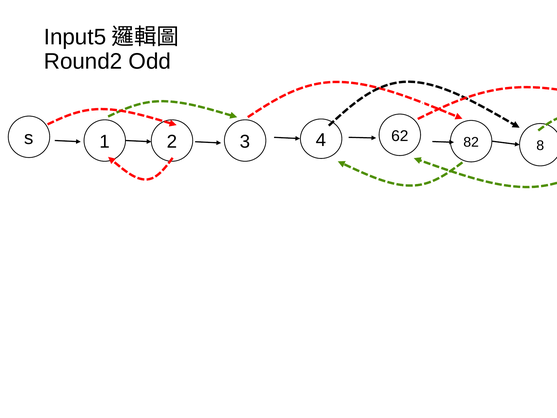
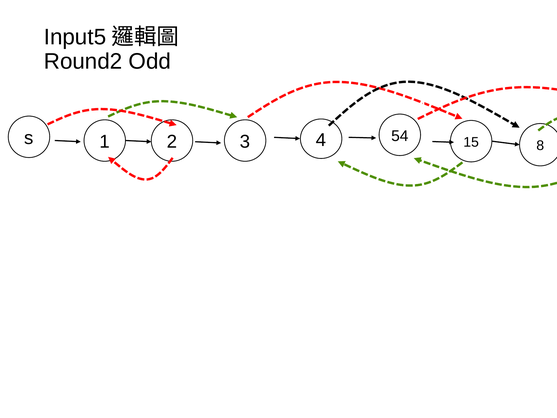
82: 82 -> 15 (471, 142)
62: 62 -> 54 (400, 136)
